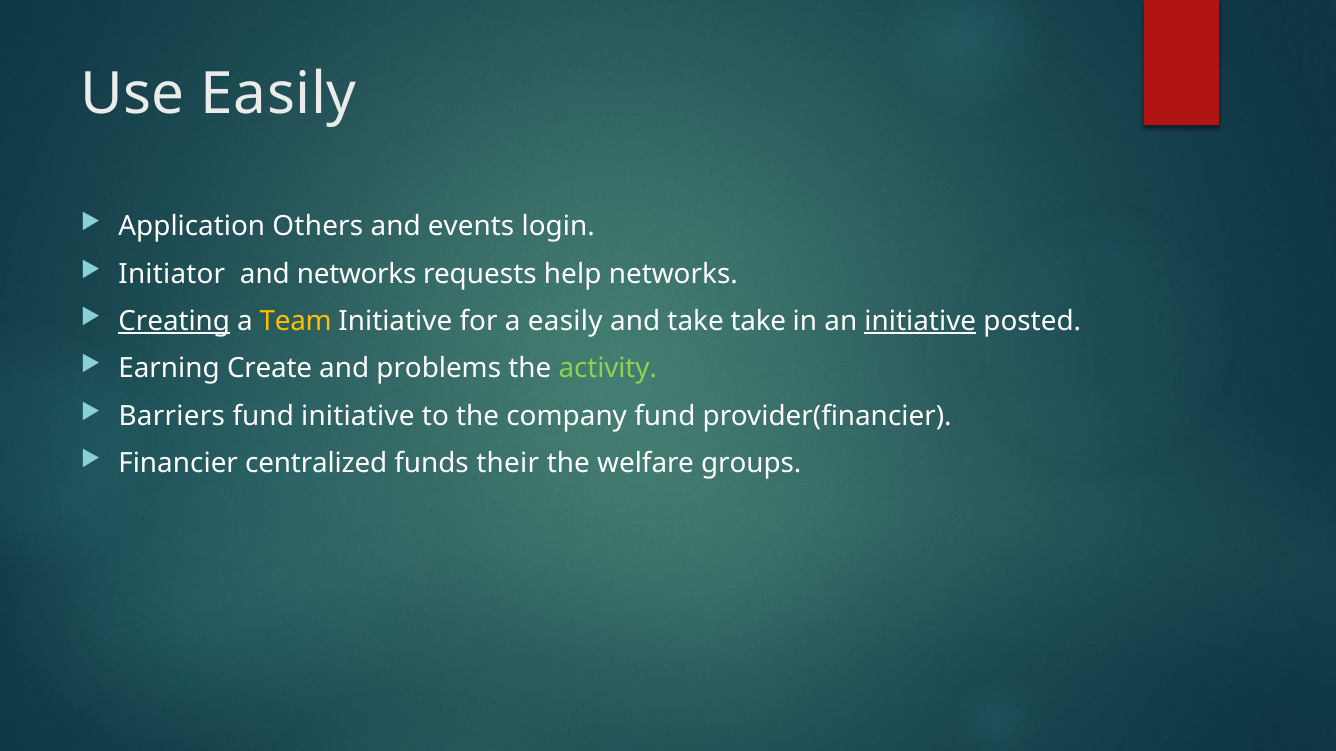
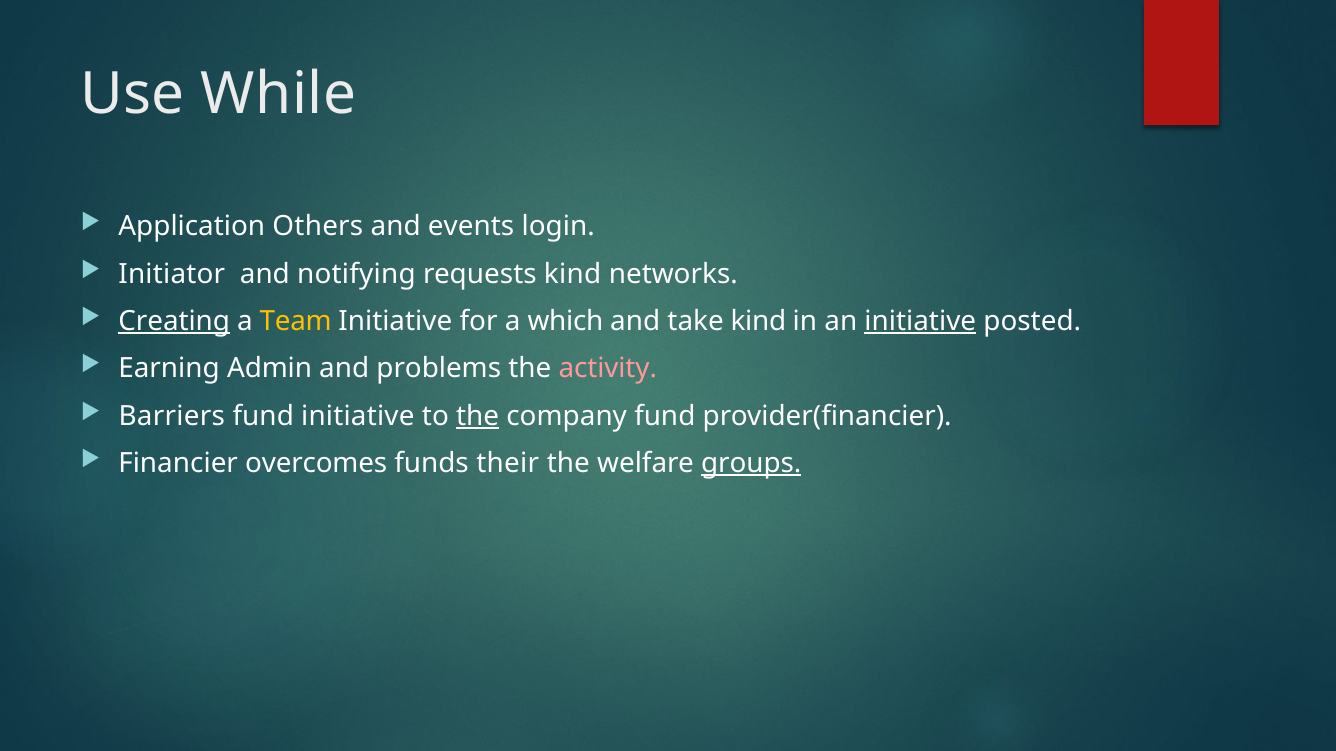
Use Easily: Easily -> While (279, 94)
and networks: networks -> notifying (356, 274)
requests help: help -> kind (573, 274)
a easily: easily -> which (565, 321)
take take: take -> kind (758, 321)
Create: Create -> Admin (270, 369)
activity colour: light green -> pink (608, 369)
the underline: none -> present (478, 416)
centralized: centralized -> overcomes (316, 463)
groups underline: none -> present (751, 463)
